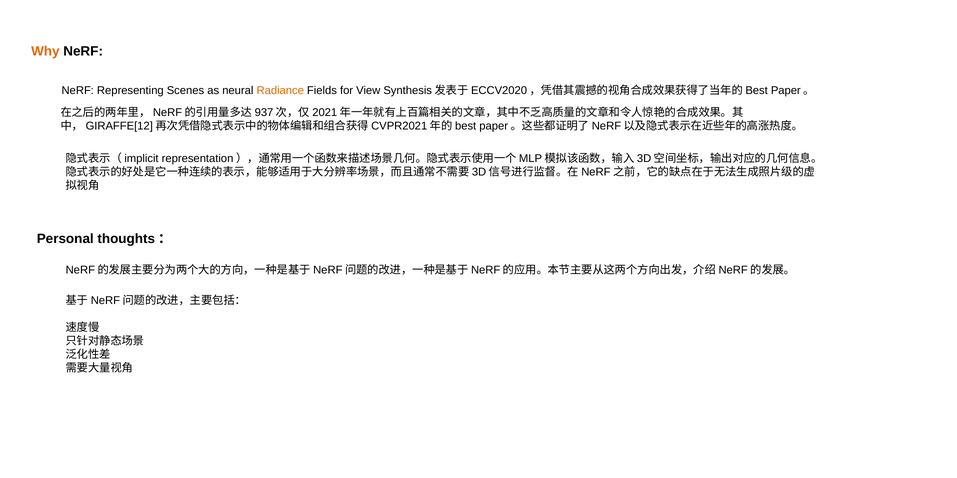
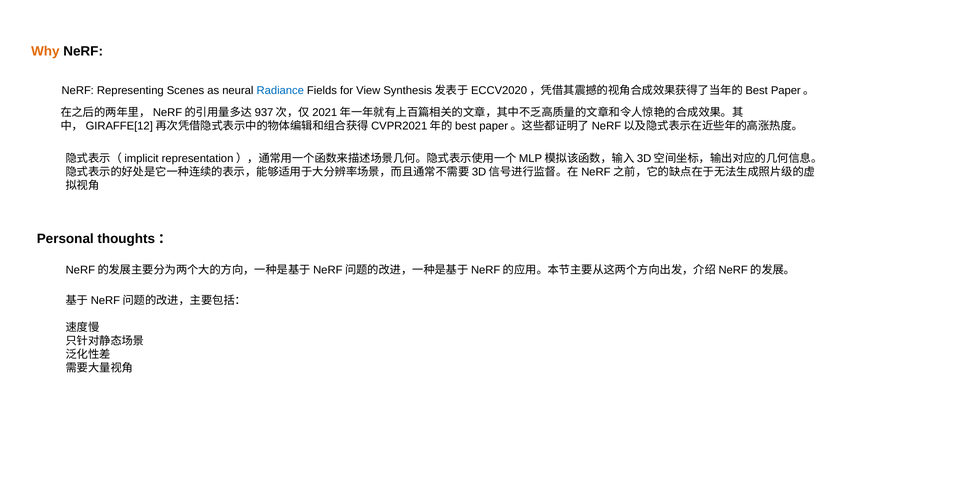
Radiance colour: orange -> blue (280, 91)
